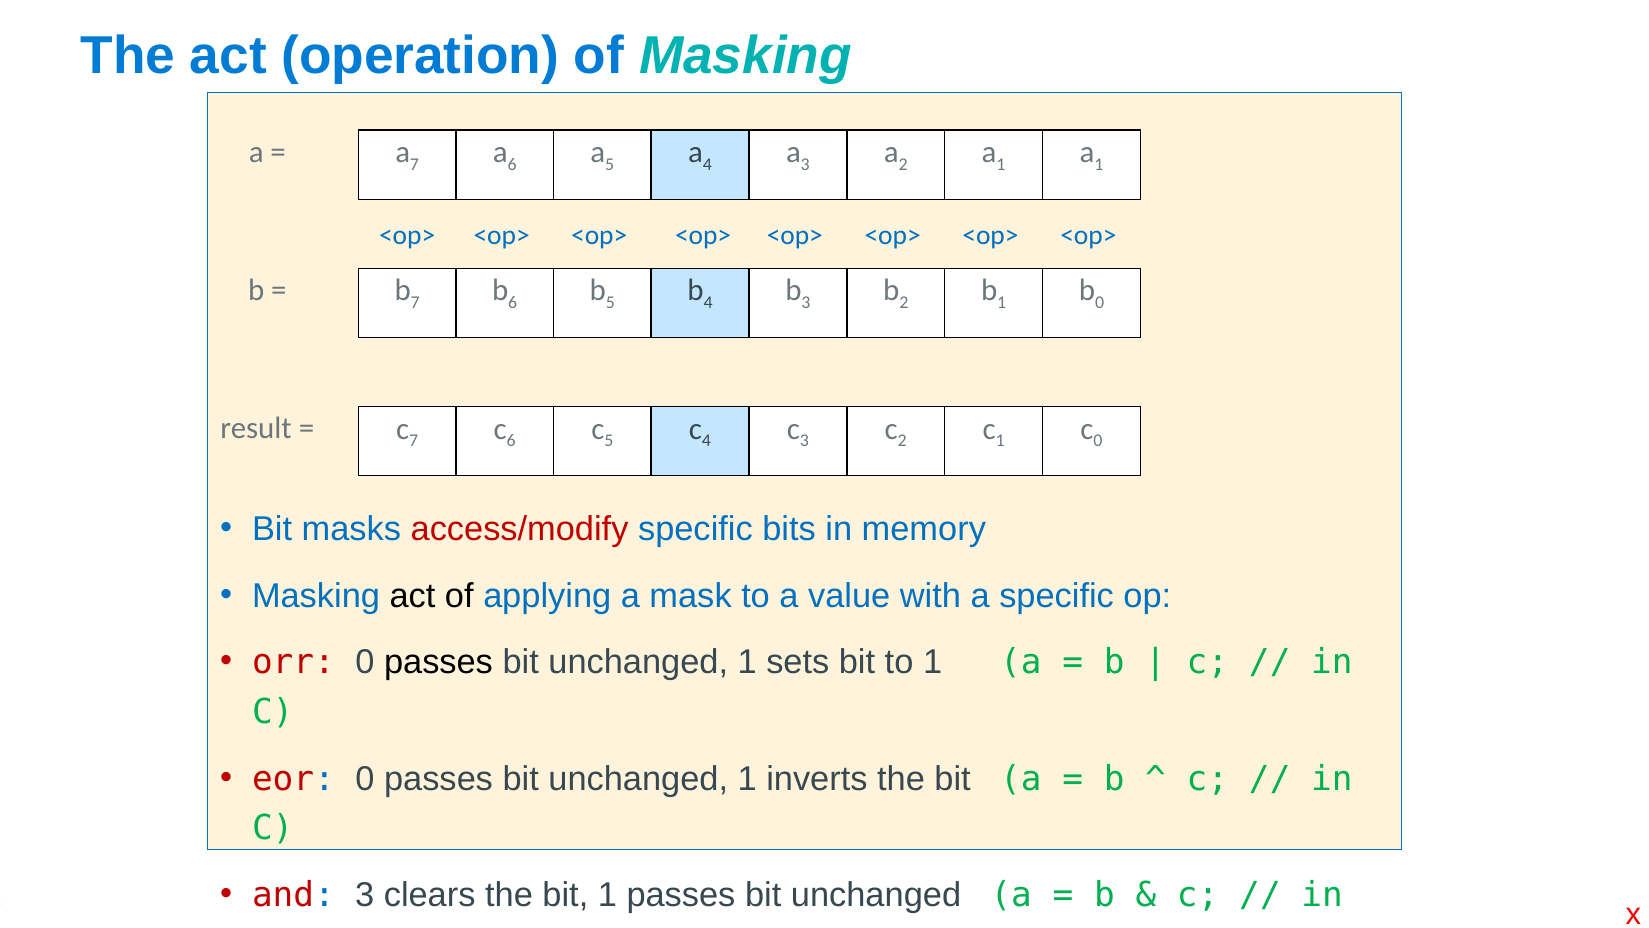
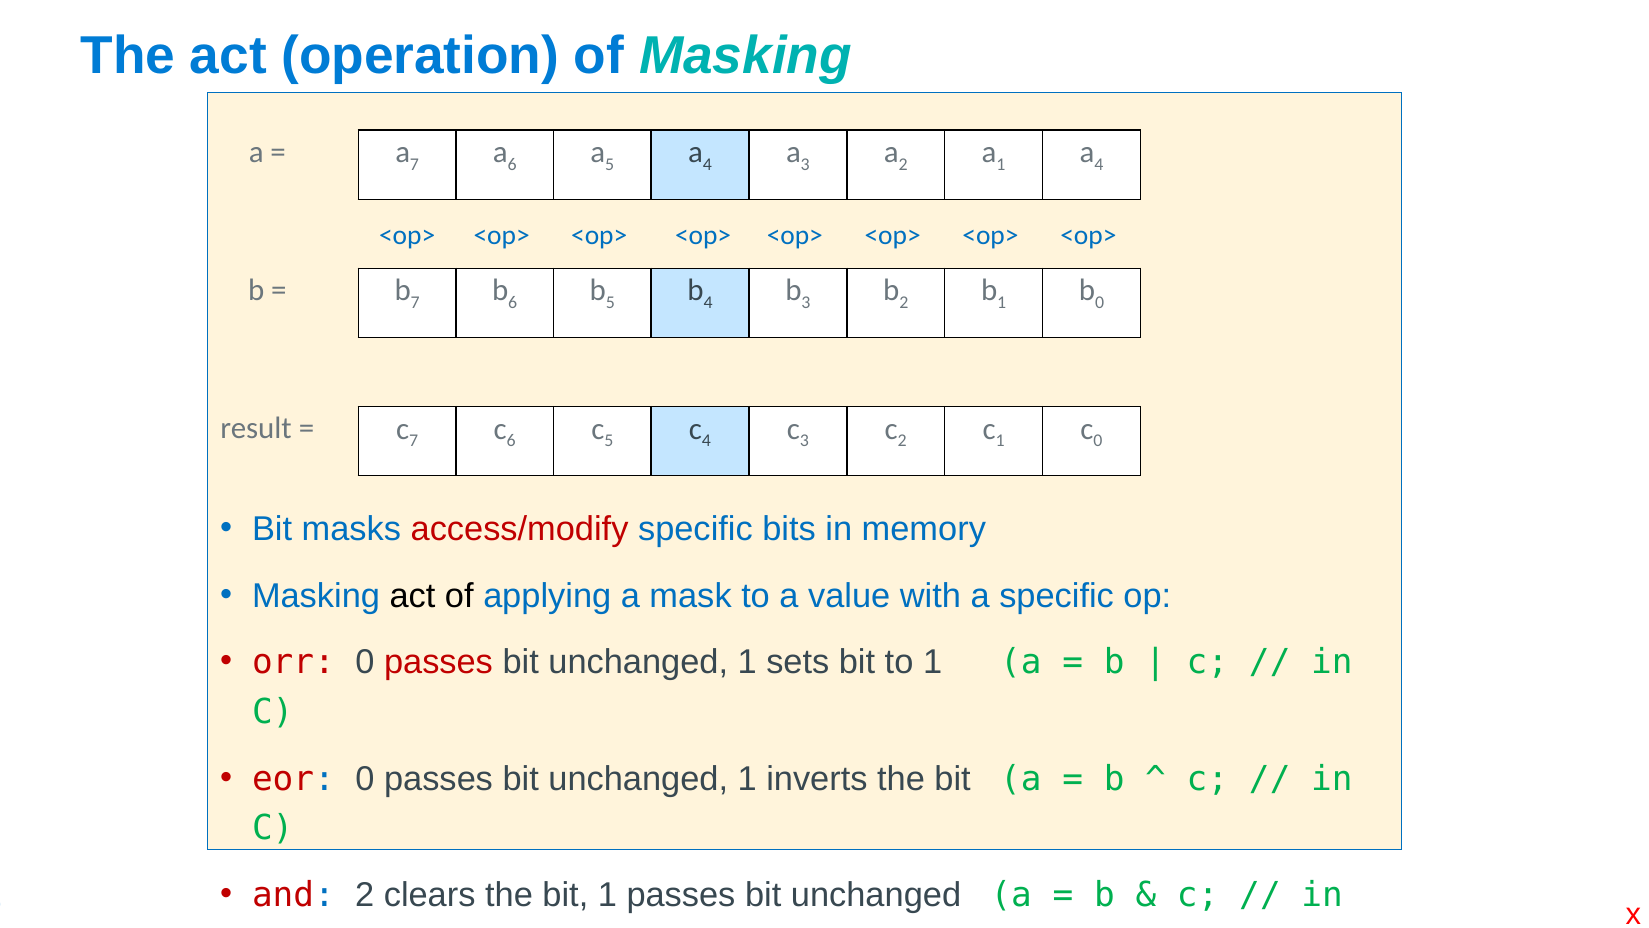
1 a 1: 1 -> 4 (1099, 164)
passes colour: black -> red (439, 662)
and 3: 3 -> 2 (365, 894)
